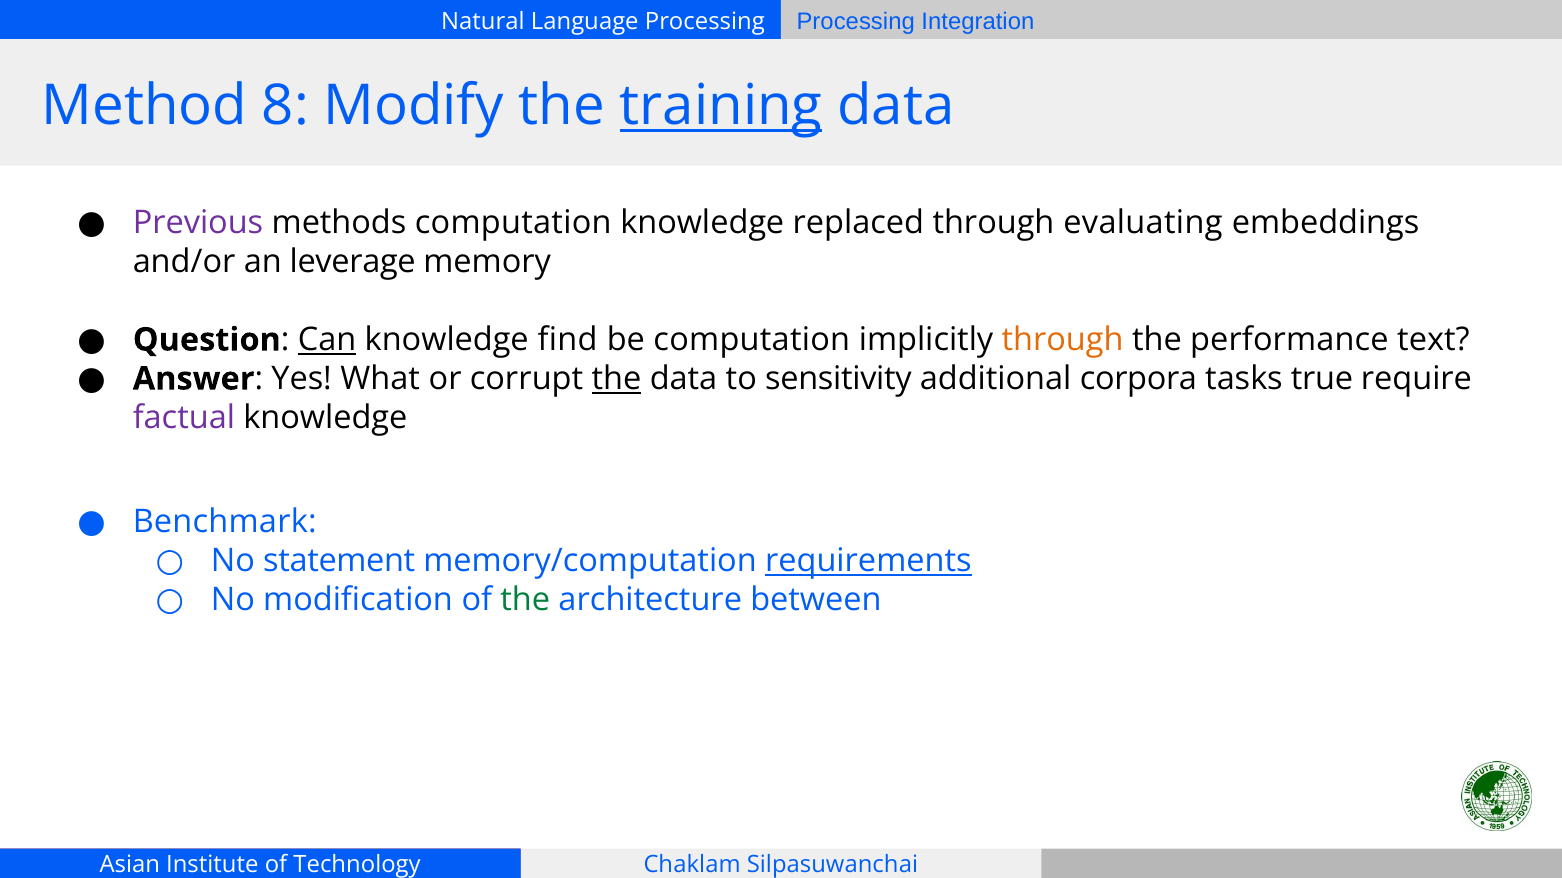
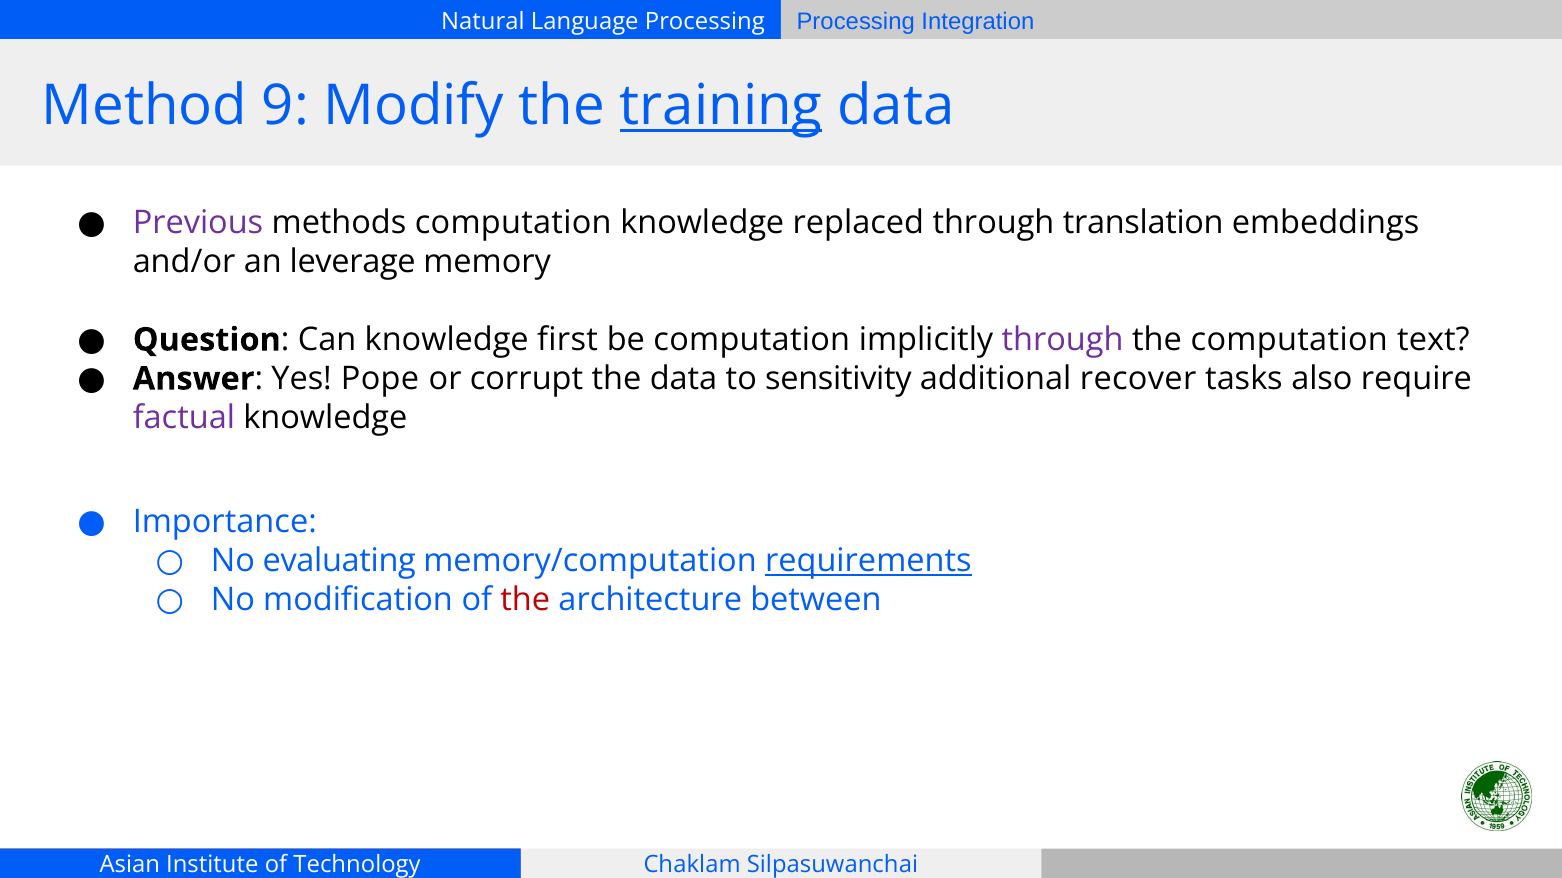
8: 8 -> 9 (285, 106)
evaluating: evaluating -> translation (1143, 223)
Can underline: present -> none (327, 340)
find: find -> first (568, 340)
through colour: orange -> purple (1063, 340)
the performance: performance -> computation (1289, 340)
What: What -> Pope (380, 379)
the underline: present -> none (616, 379)
corpora: corpora -> recover (1138, 379)
true: true -> also (1322, 379)
Benchmark: Benchmark -> Importance (225, 522)
statement: statement -> evaluating (339, 561)
the colour: green -> red (525, 600)
